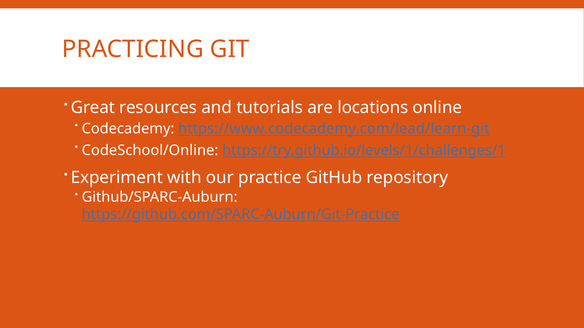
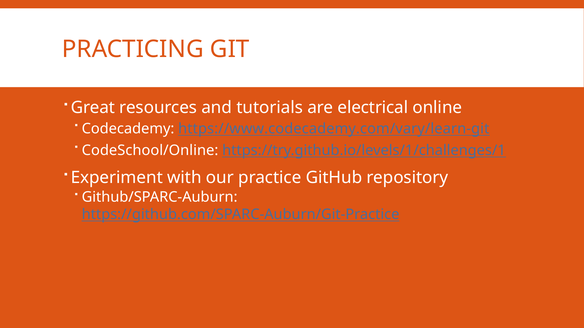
locations: locations -> electrical (373, 108)
https://www.codecademy.com/lead/learn-git: https://www.codecademy.com/lead/learn-git -> https://www.codecademy.com/vary/learn-git (334, 129)
